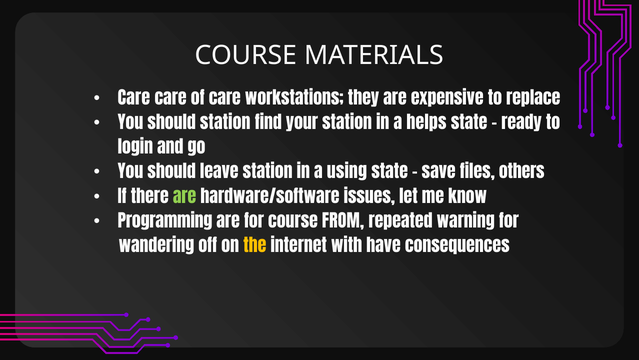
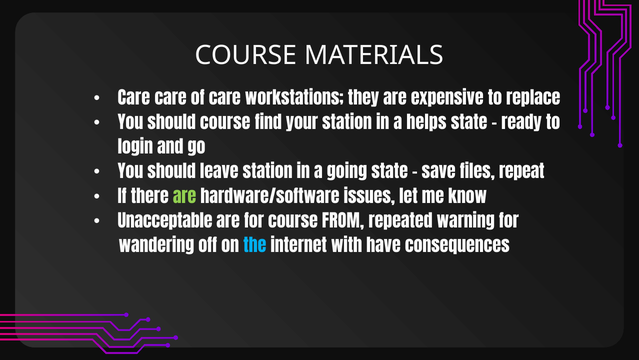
should station: station -> course (225, 123)
using: using -> going (347, 172)
others: others -> repeat (522, 172)
Programming: Programming -> Unacceptable (165, 221)
the colour: yellow -> light blue (255, 246)
